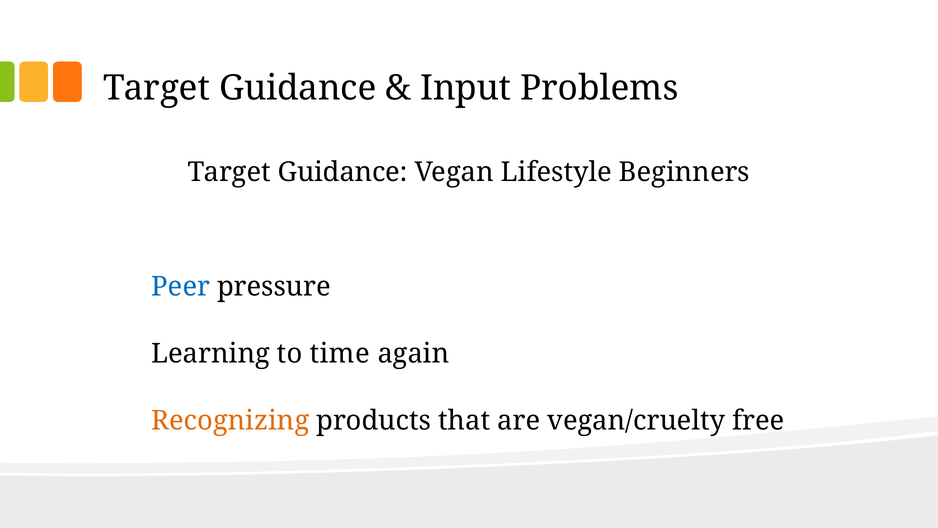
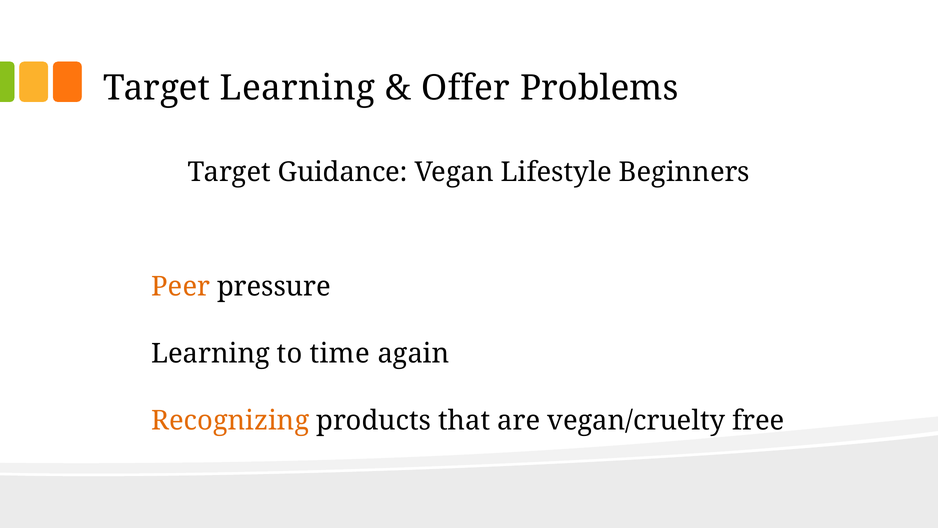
Guidance: Guidance -> Learning (297, 88)
Input: Input -> Offer (465, 88)
Peer colour: blue -> orange (181, 287)
